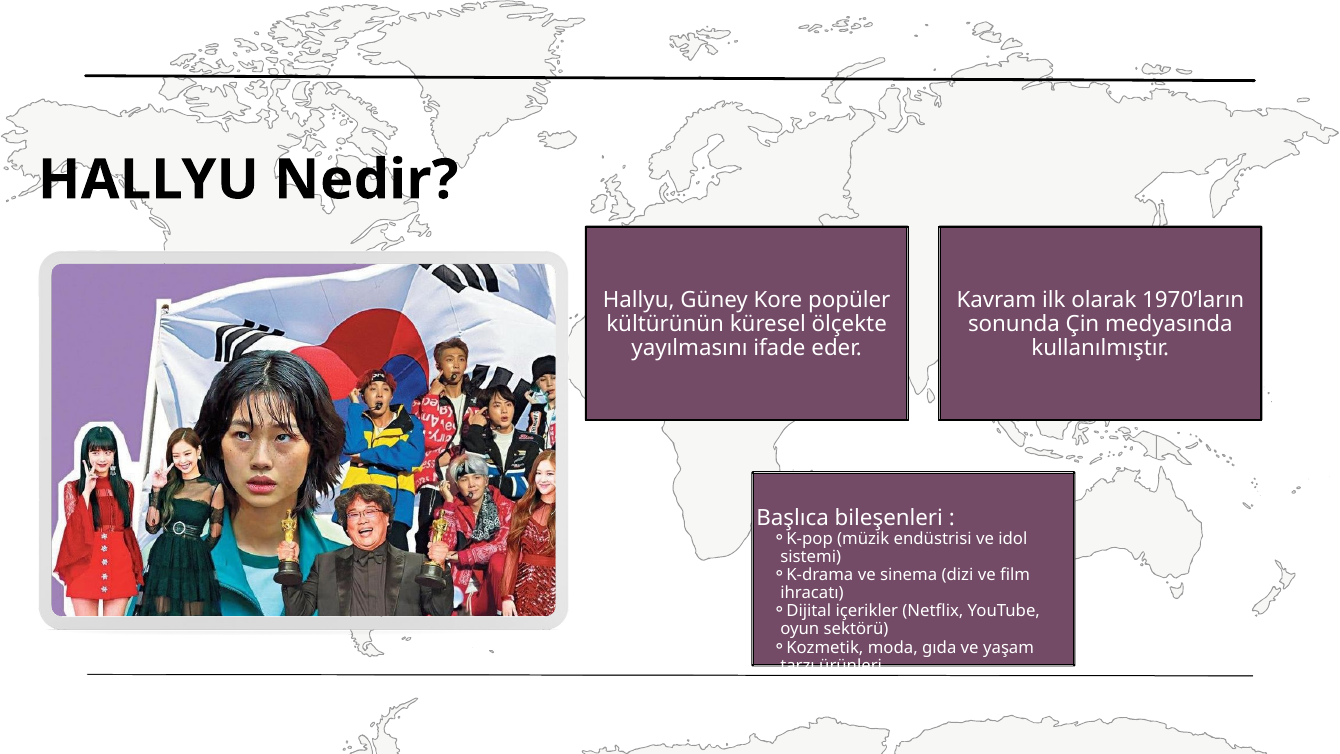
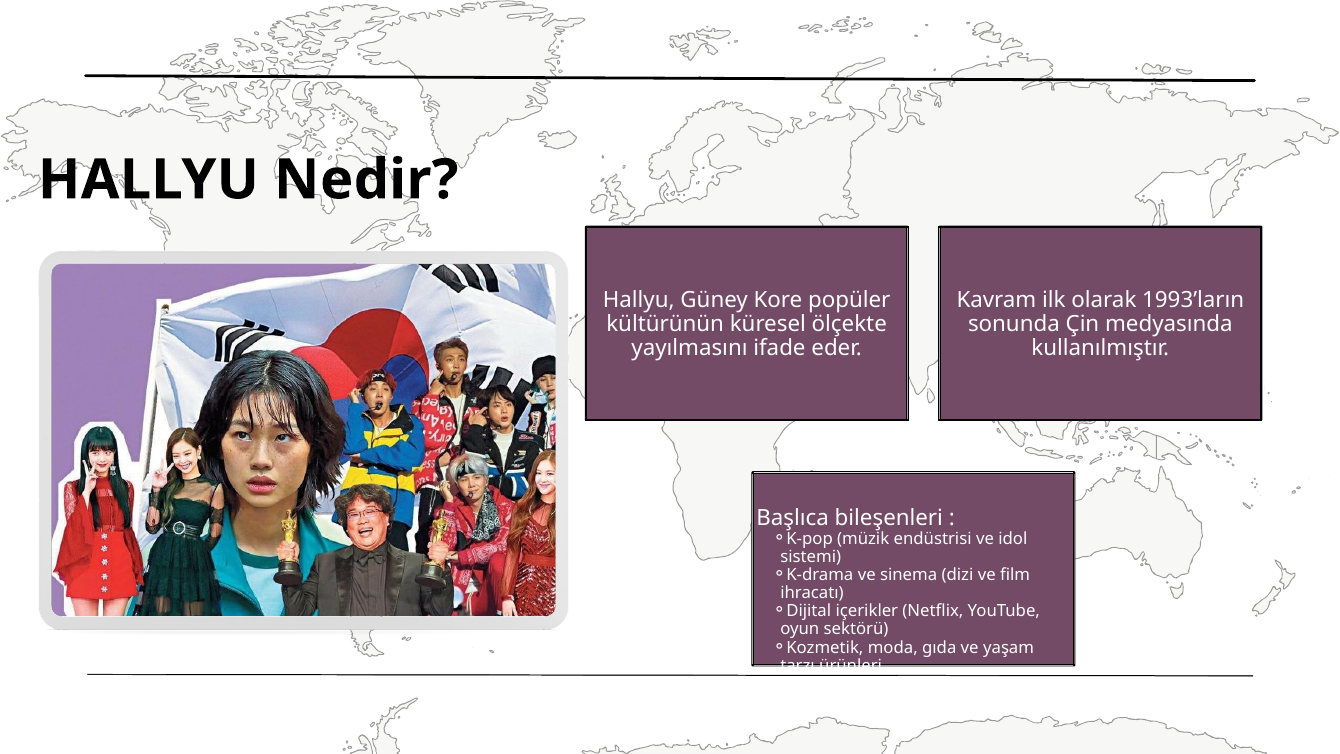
1970’ların: 1970’ların -> 1993’ların (1193, 300)
